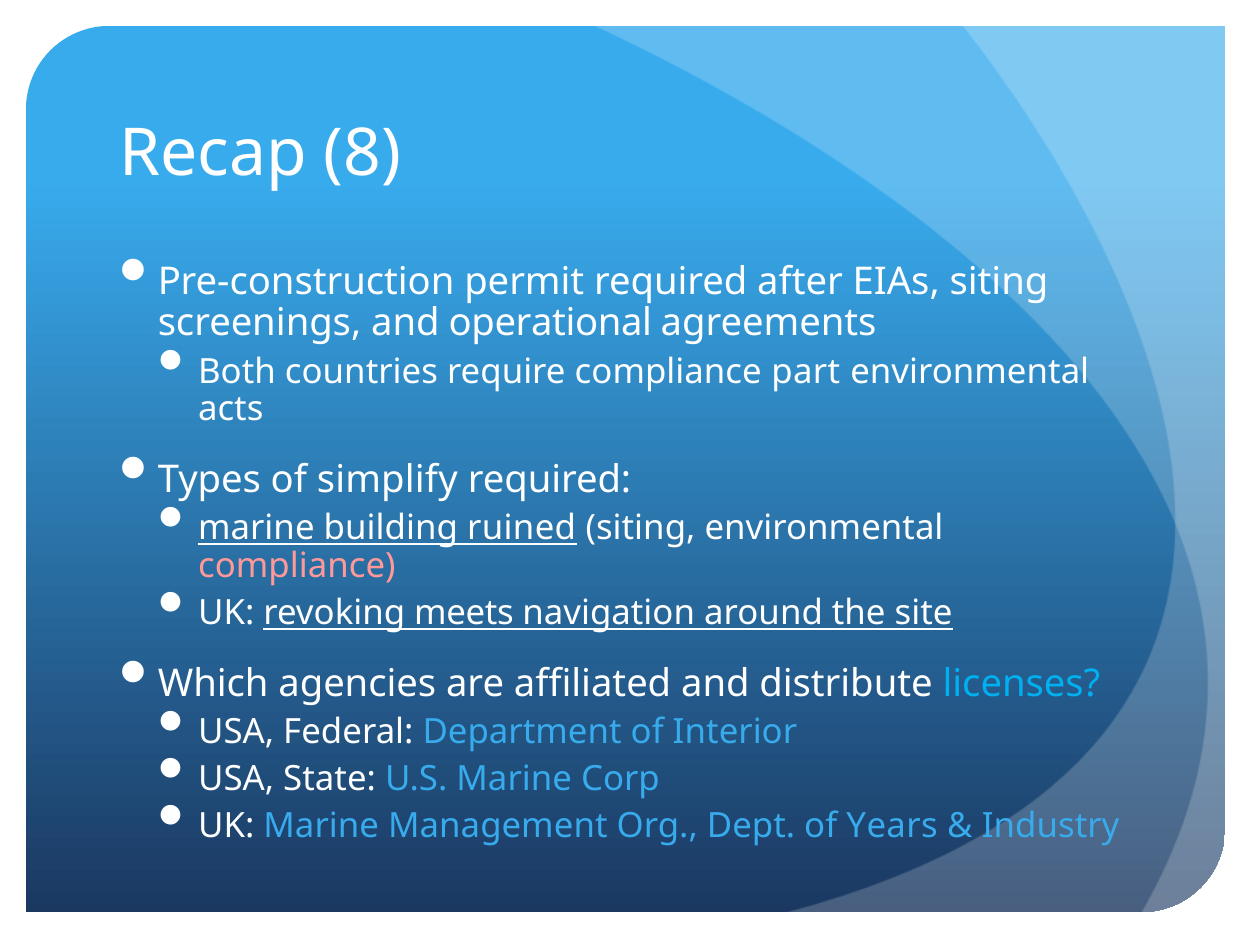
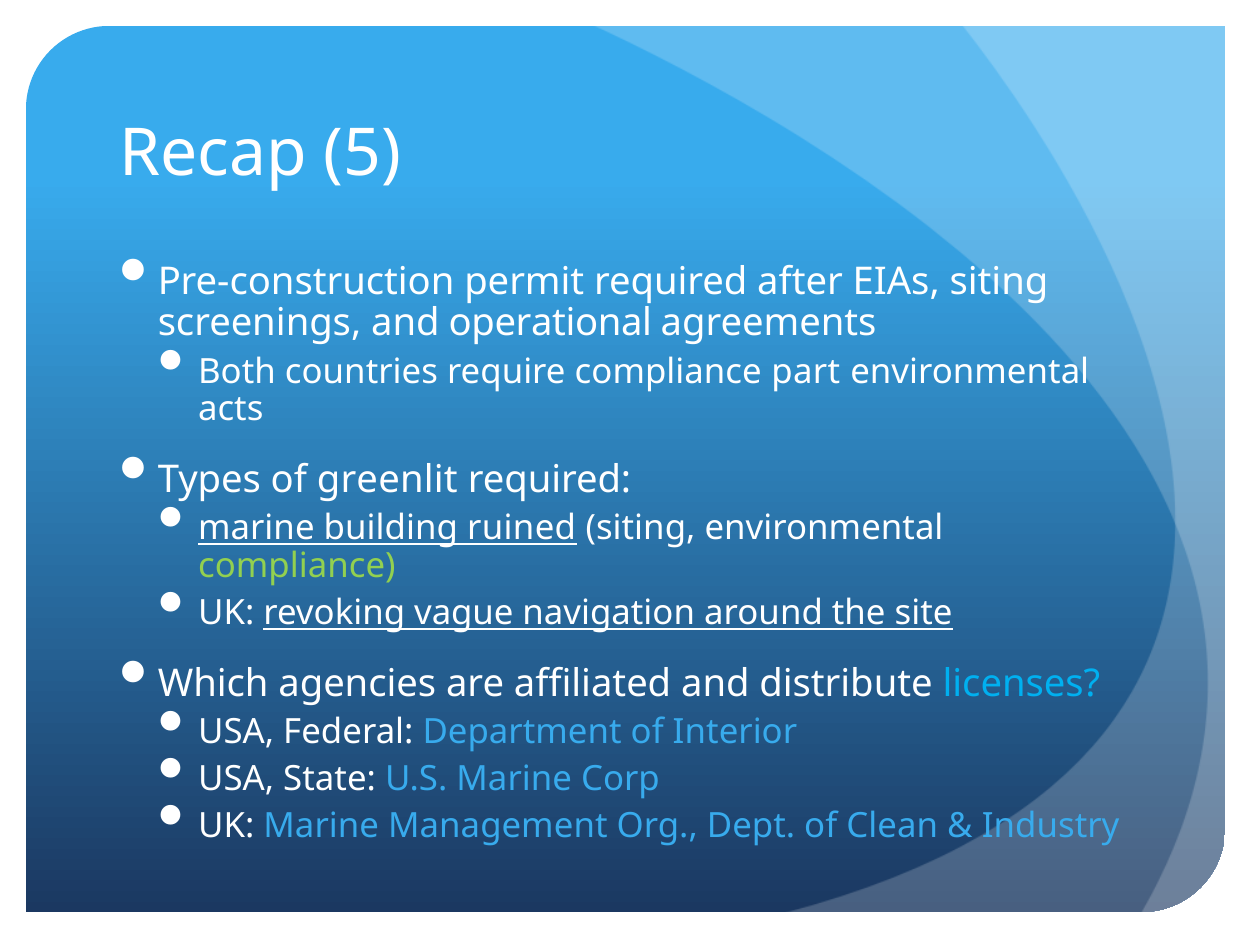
8: 8 -> 5 (363, 154)
simplify: simplify -> greenlit (387, 480)
compliance colour: pink -> light green (297, 566)
meets: meets -> vague (464, 613)
Years: Years -> Clean (892, 826)
